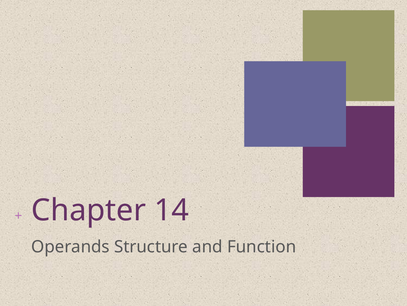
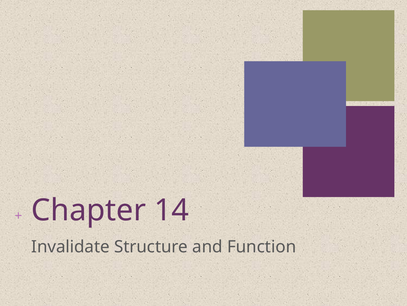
Operands: Operands -> Invalidate (70, 246)
